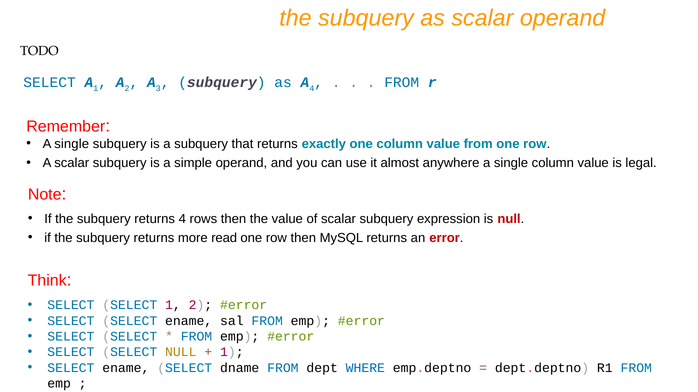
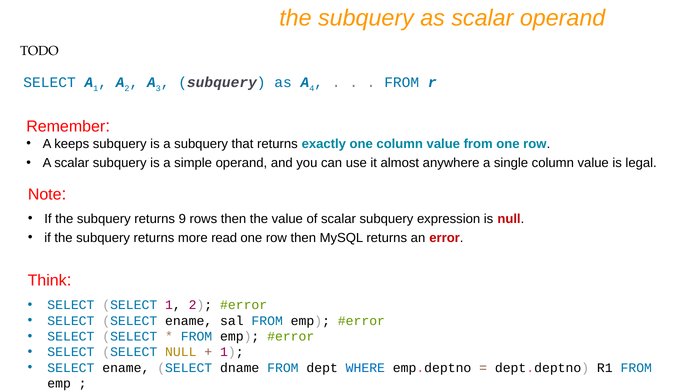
single: single -> keeps (72, 144)
returns 4: 4 -> 9 (182, 219)
